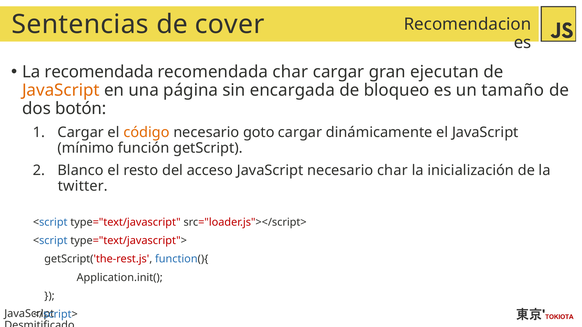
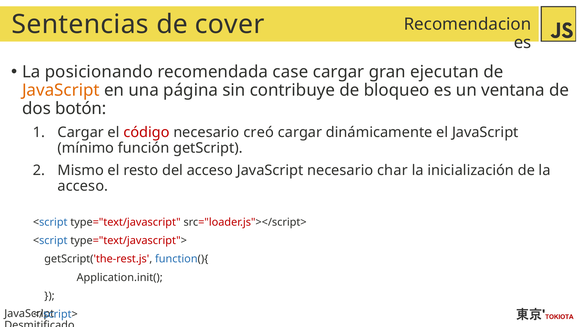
La recomendada: recomendada -> posicionando (99, 72)
recomendada char: char -> case (290, 72)
encargada: encargada -> contribuye (292, 90)
tamaño: tamaño -> ventana (513, 90)
código colour: orange -> red (146, 133)
goto: goto -> creó (259, 133)
Blanco: Blanco -> Mismo (81, 171)
twitter: twitter -> acceso (83, 186)
